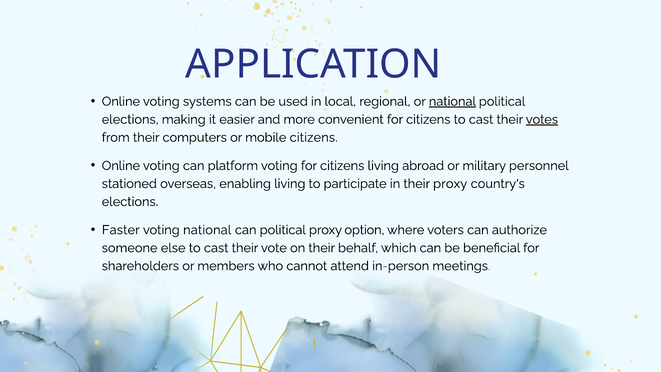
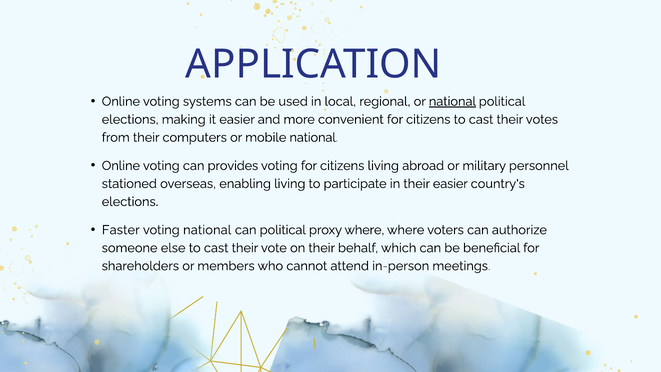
votes underline: present -> none (542, 119)
mobile citizens: citizens -> national (314, 137)
platform: platform -> provides (233, 166)
their proxy: proxy -> easier (450, 184)
proxy option: option -> where (364, 230)
